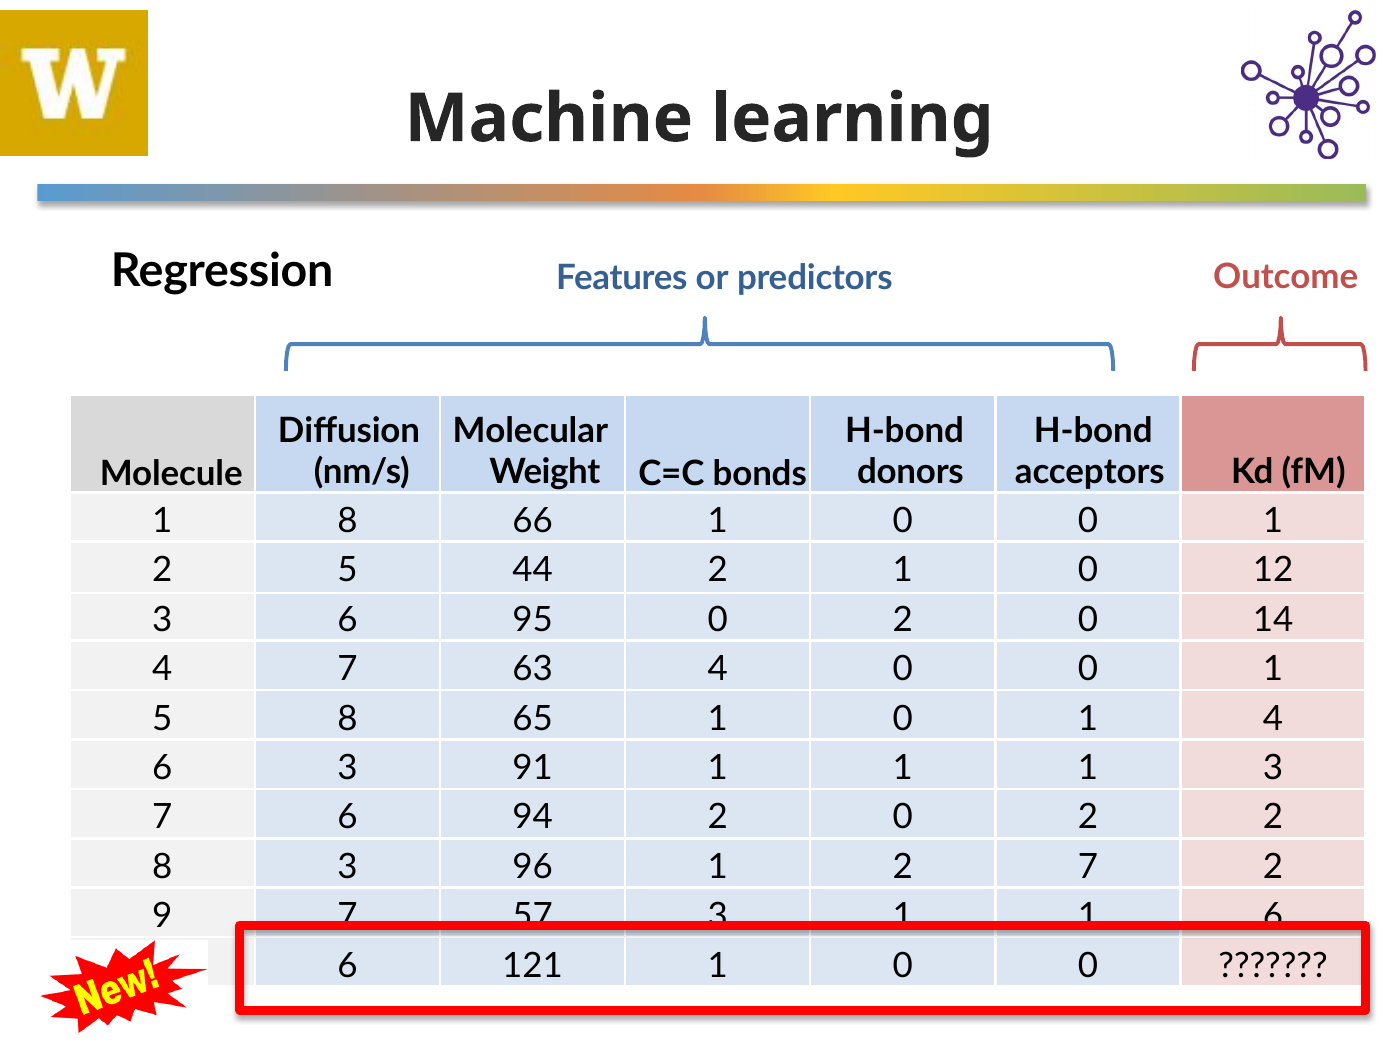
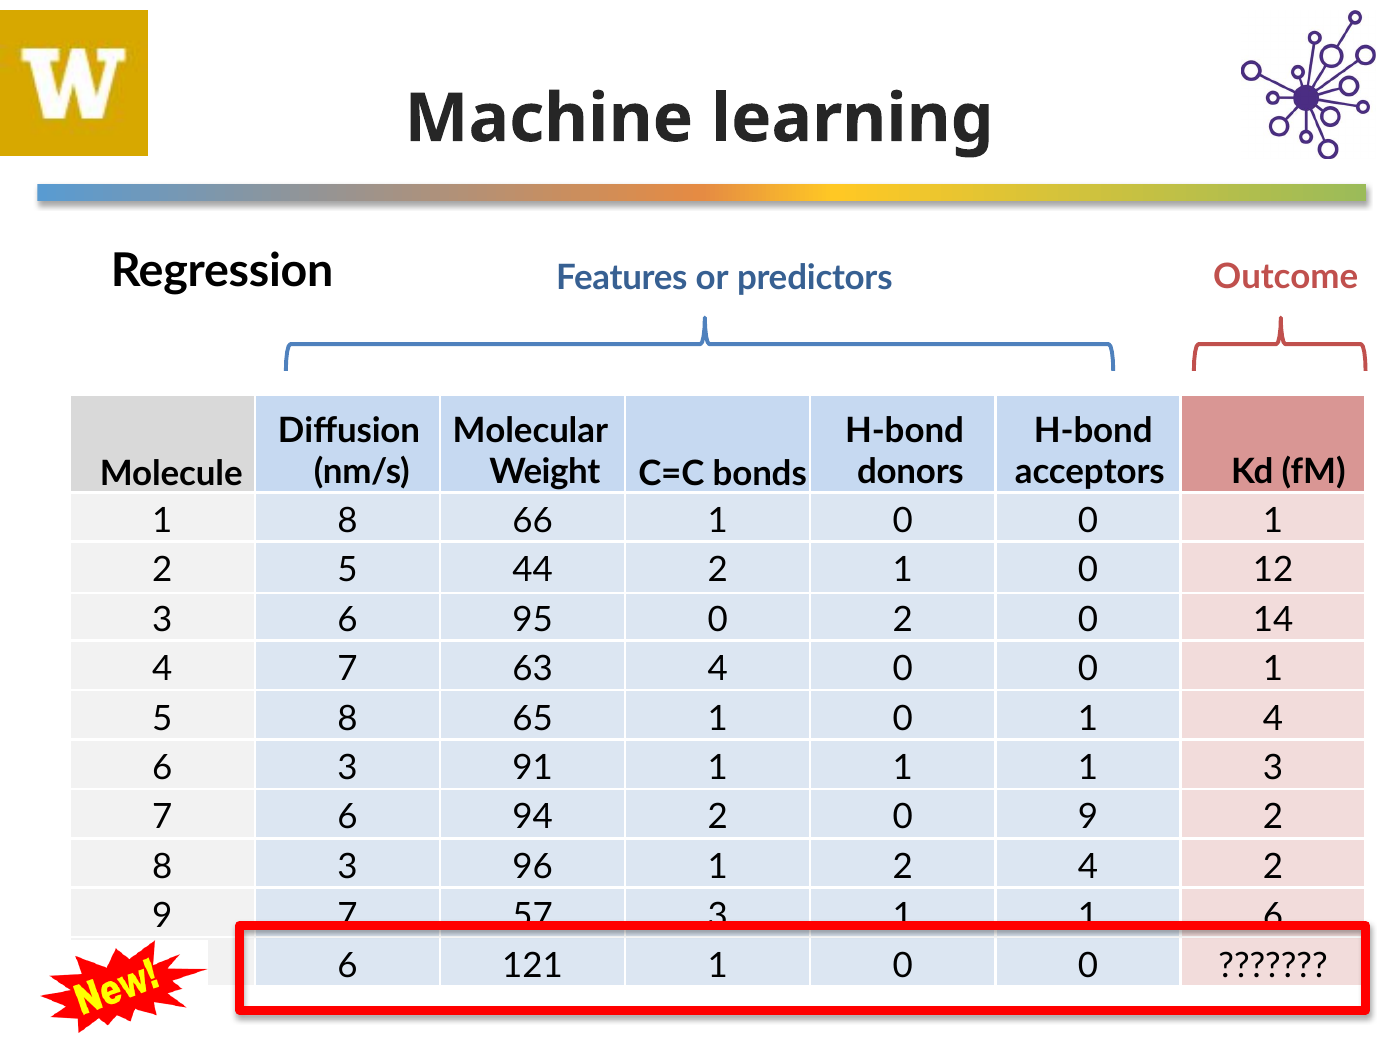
2 0 2: 2 -> 9 (1088, 817)
2 7: 7 -> 4 (1088, 867)
